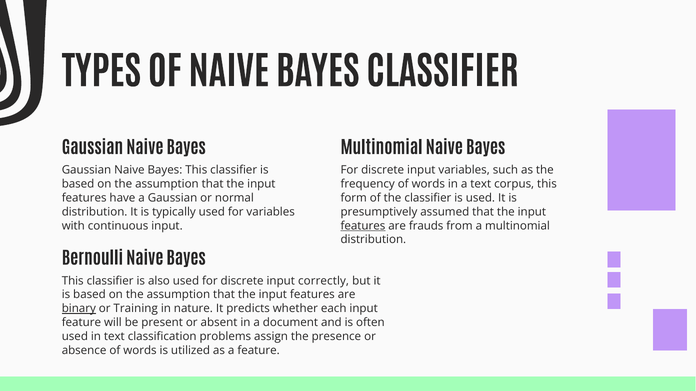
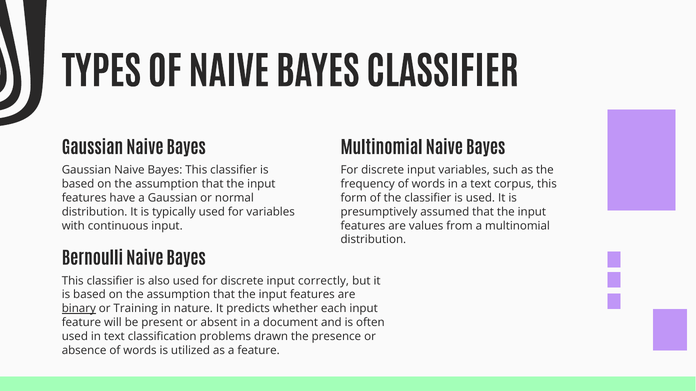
features underline: present -> none (363, 226)
frauds: frauds -> values (426, 226)
assign: assign -> drawn (271, 337)
